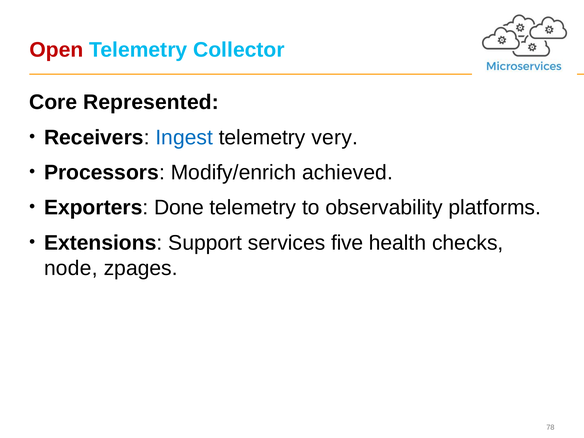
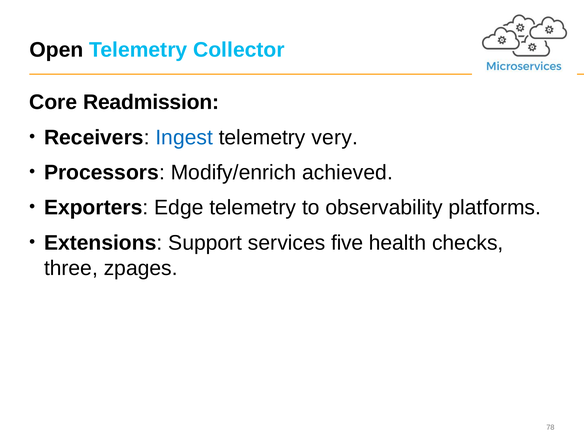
Open colour: red -> black (56, 50)
Represented: Represented -> Readmission (151, 102)
Done: Done -> Edge (179, 208)
node: node -> three (71, 268)
